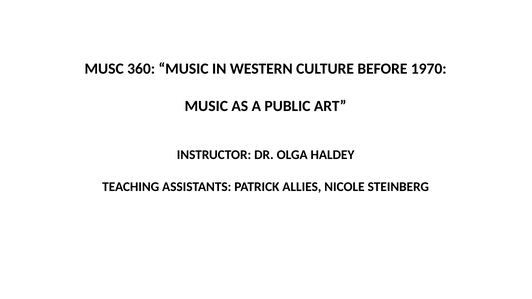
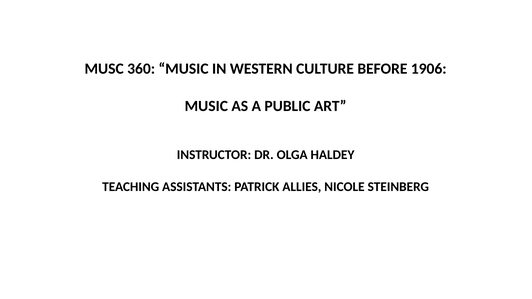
1970: 1970 -> 1906 (429, 69)
